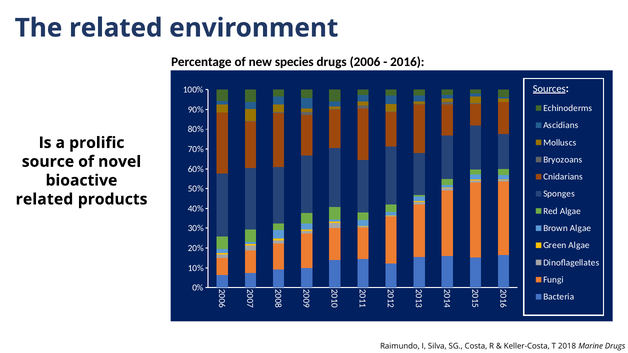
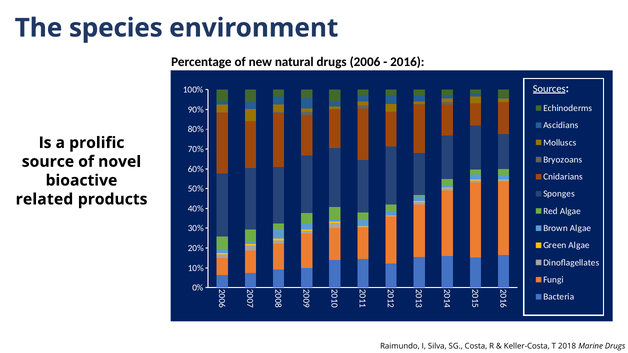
The related: related -> species (116, 28)
species: species -> natural (294, 62)
